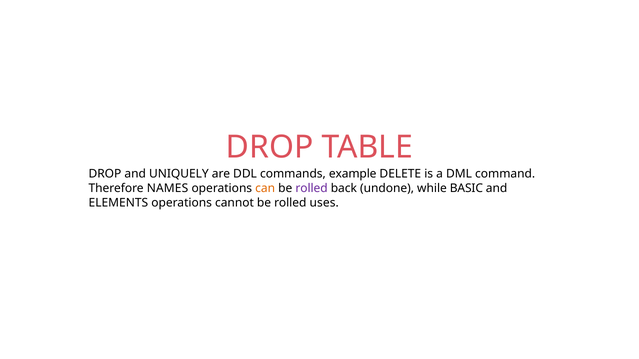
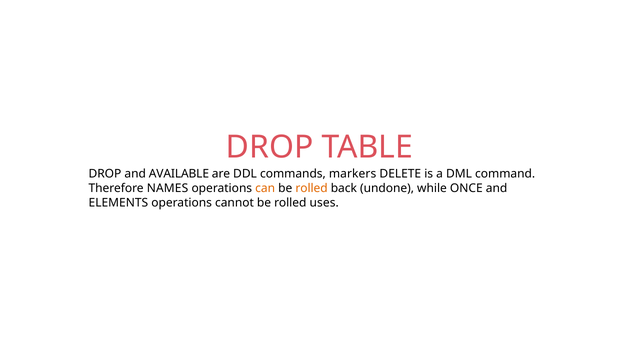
UNIQUELY: UNIQUELY -> AVAILABLE (179, 174)
example: example -> markers (353, 174)
rolled colour: purple -> orange (312, 189)
BASIC: BASIC -> ONCE (466, 189)
